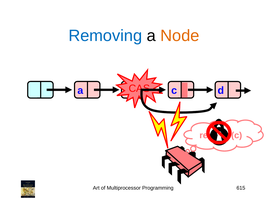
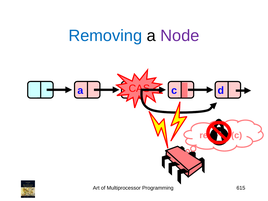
Node colour: orange -> purple (180, 36)
